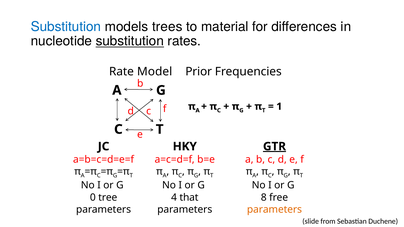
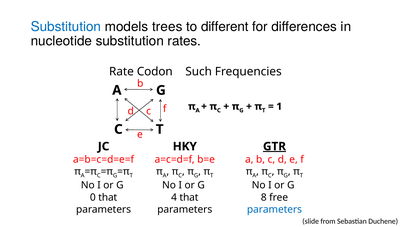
material: material -> different (225, 27)
substitution underline: present -> none (130, 41)
Model: Model -> Codon (155, 72)
Prior: Prior -> Such (199, 72)
0 tree: tree -> that (108, 198)
parameters colour: orange -> blue (274, 210)
